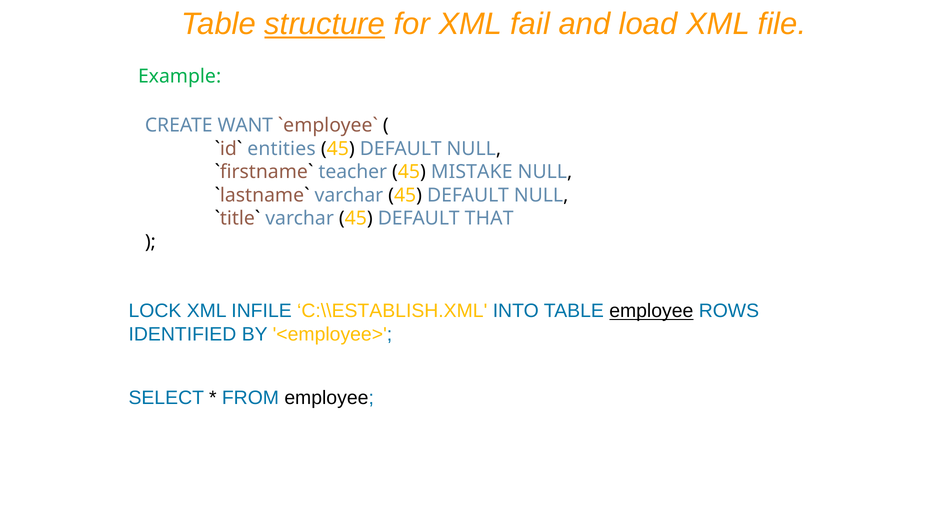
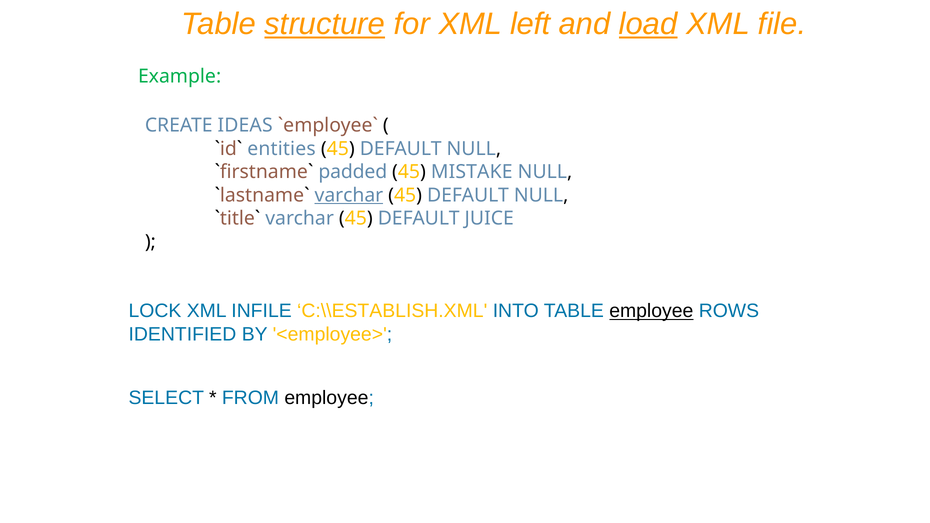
fail: fail -> left (530, 24)
load underline: none -> present (648, 24)
WANT: WANT -> IDEAS (245, 125)
teacher: teacher -> padded (353, 172)
varchar underline: none -> present (349, 195)
THAT: THAT -> JUICE (489, 218)
